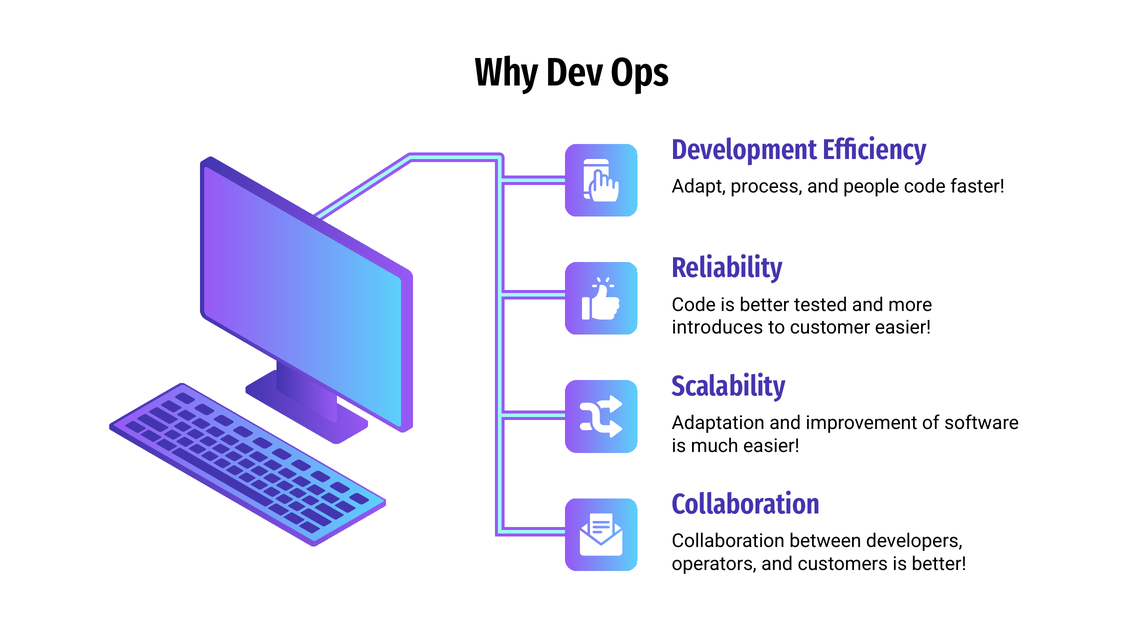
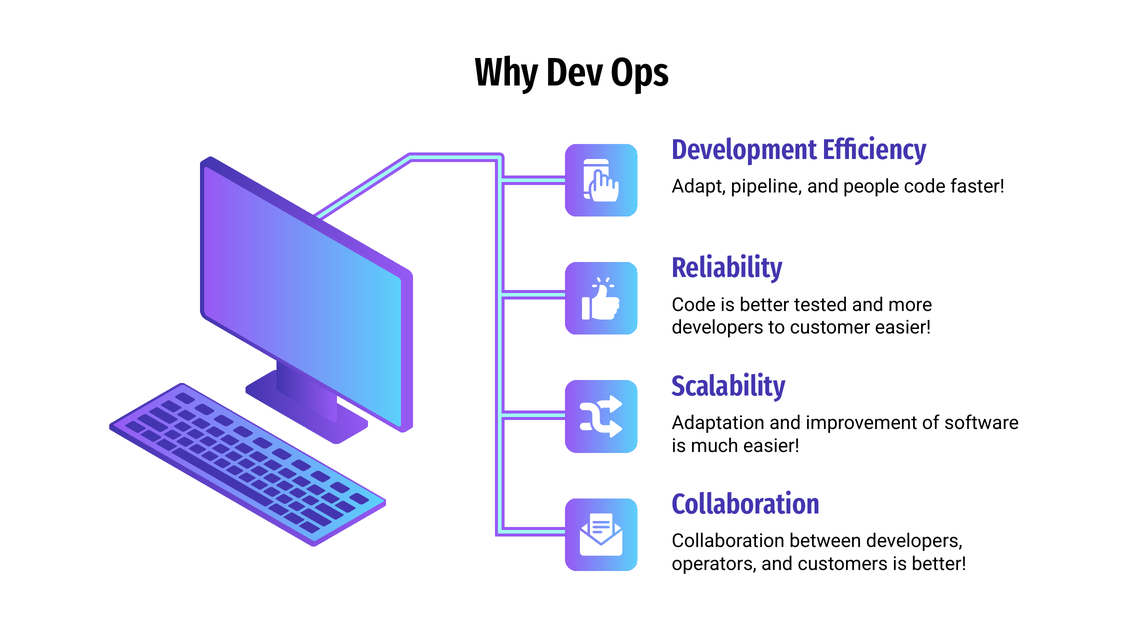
process: process -> pipeline (766, 187)
introduces: introduces -> developers (718, 328)
